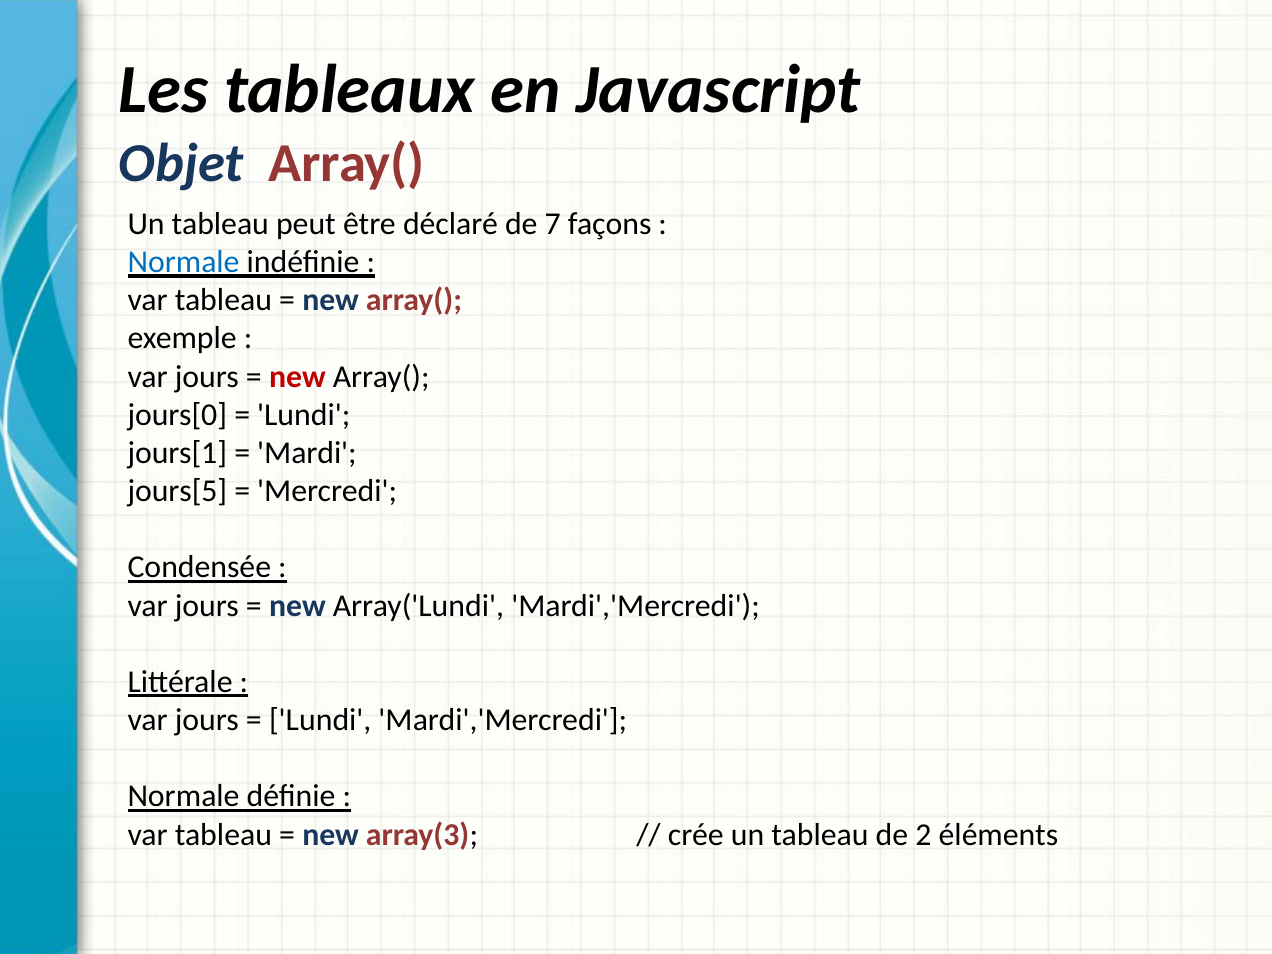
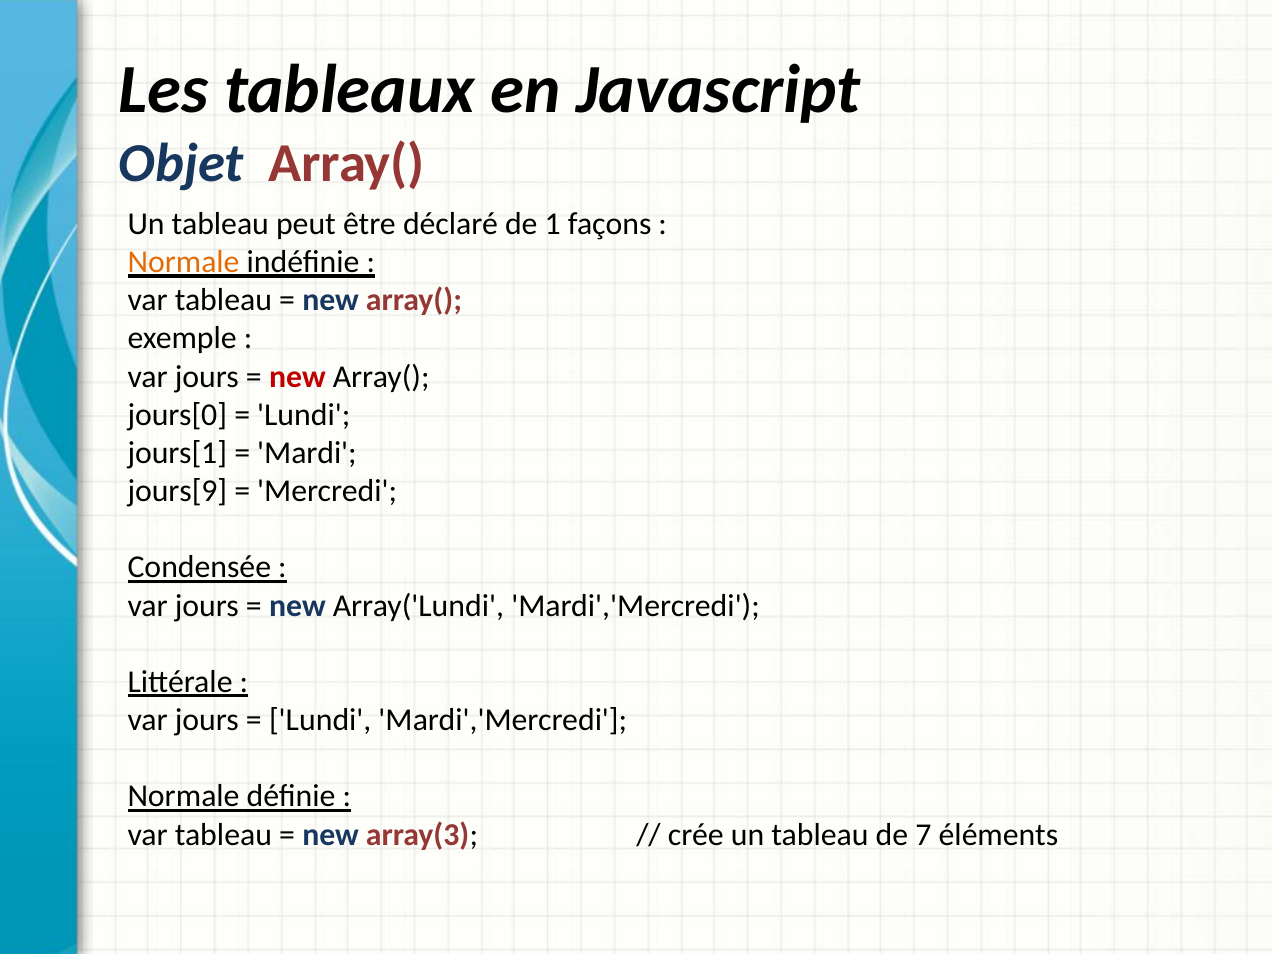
7: 7 -> 1 (553, 224)
Normale colour: blue -> orange (184, 262)
jours[5: jours[5 -> jours[9 (177, 491)
2: 2 -> 7 (923, 835)
